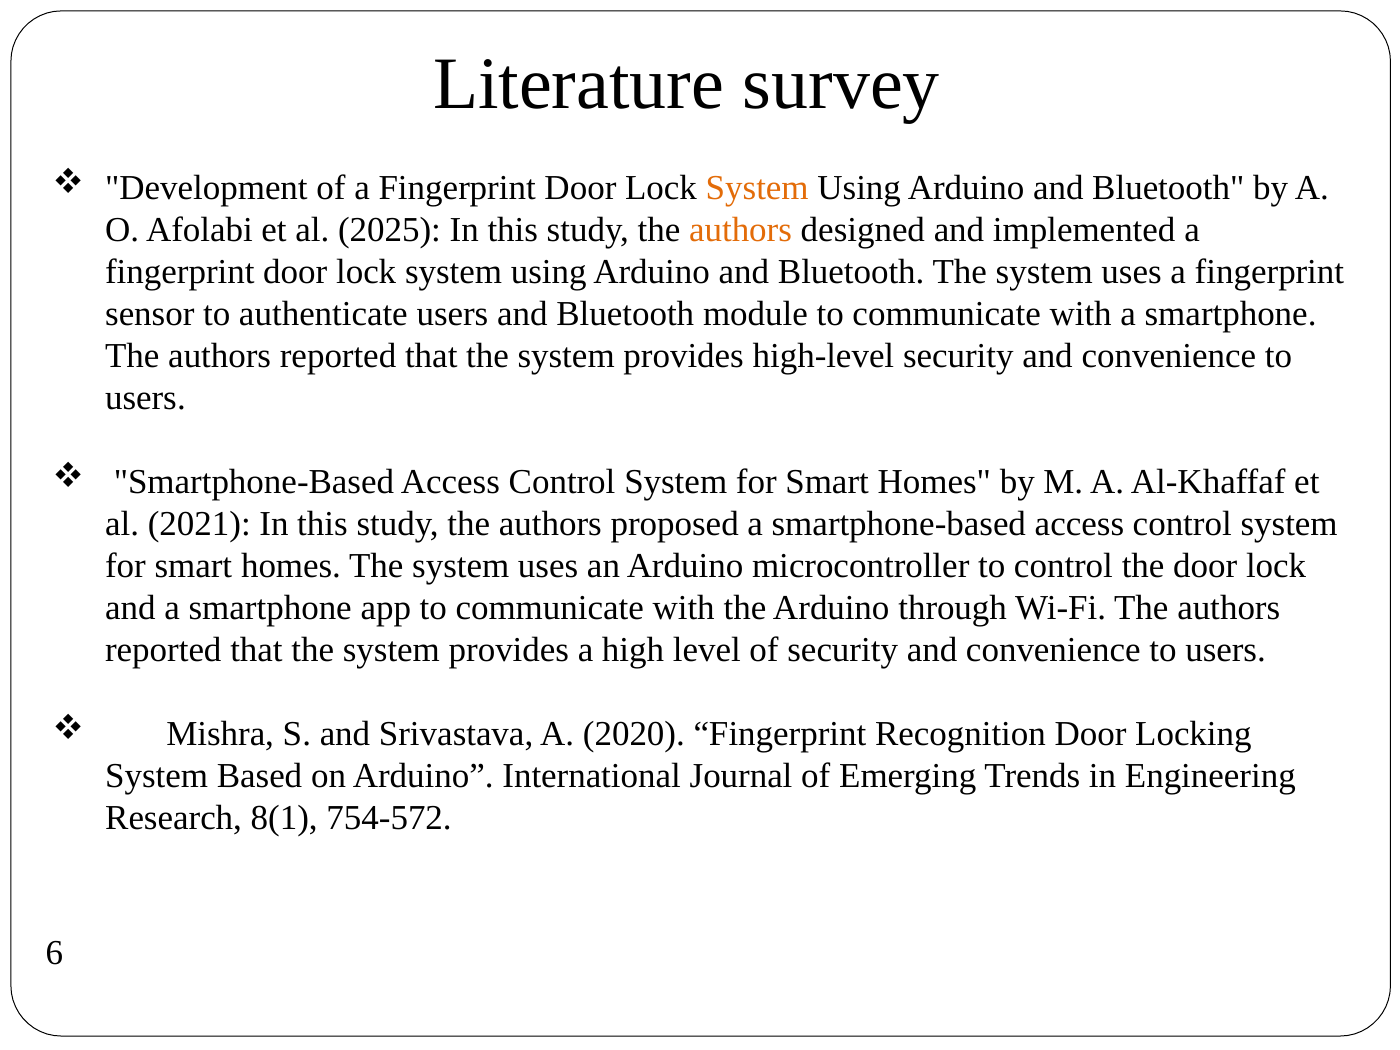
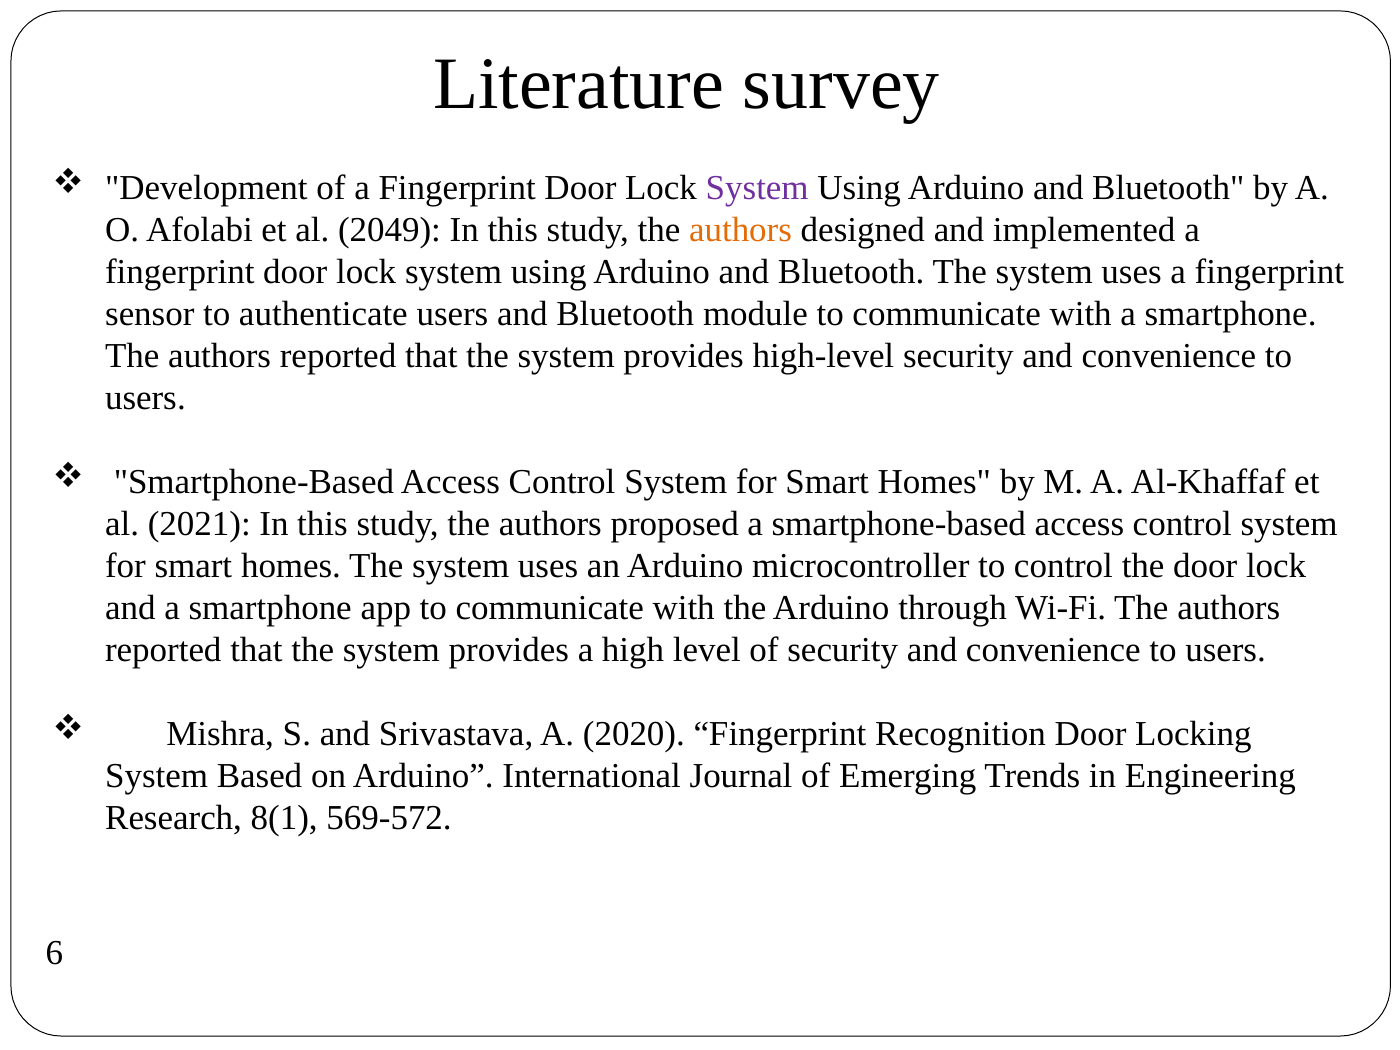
System colour: orange -> purple (757, 188)
2025: 2025 -> 2049 (389, 230)
754-572: 754-572 -> 569-572 (389, 818)
